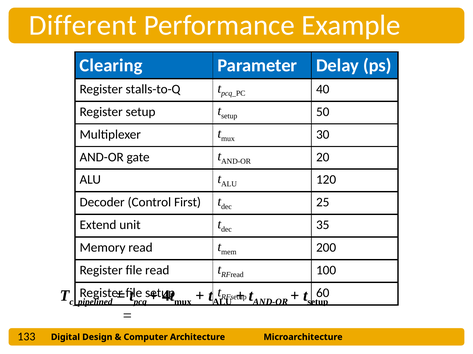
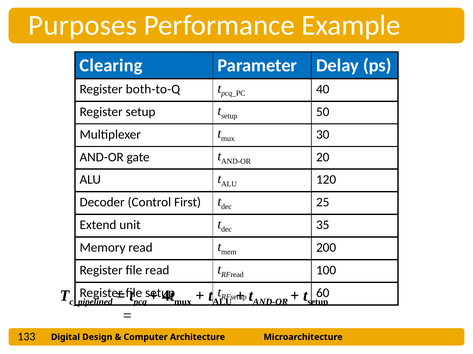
Different: Different -> Purposes (83, 25)
stalls-to-Q: stalls-to-Q -> both-to-Q (153, 89)
